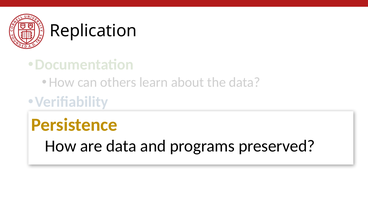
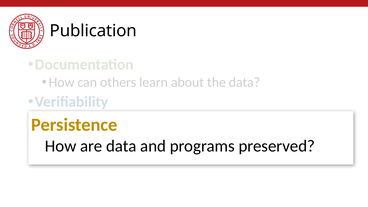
Replication: Replication -> Publication (93, 31)
